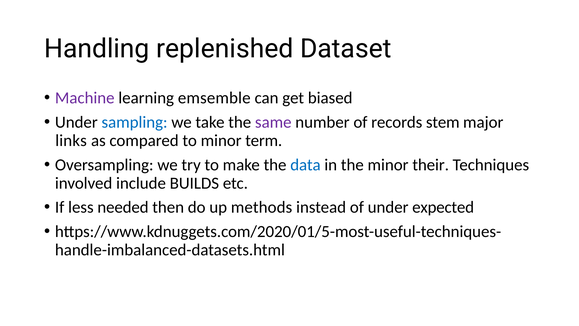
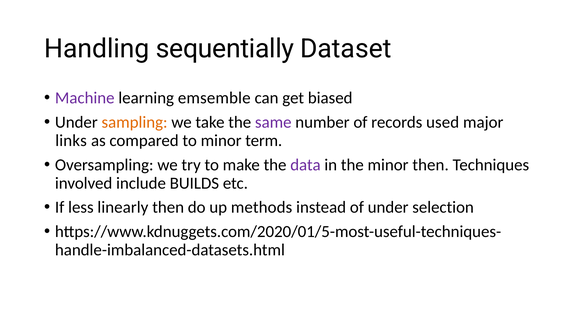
replenished: replenished -> sequentially (225, 49)
sampling colour: blue -> orange (135, 122)
stem: stem -> used (443, 122)
data colour: blue -> purple (305, 165)
minor their: their -> then (431, 165)
needed: needed -> linearly (123, 207)
expected: expected -> selection (443, 207)
